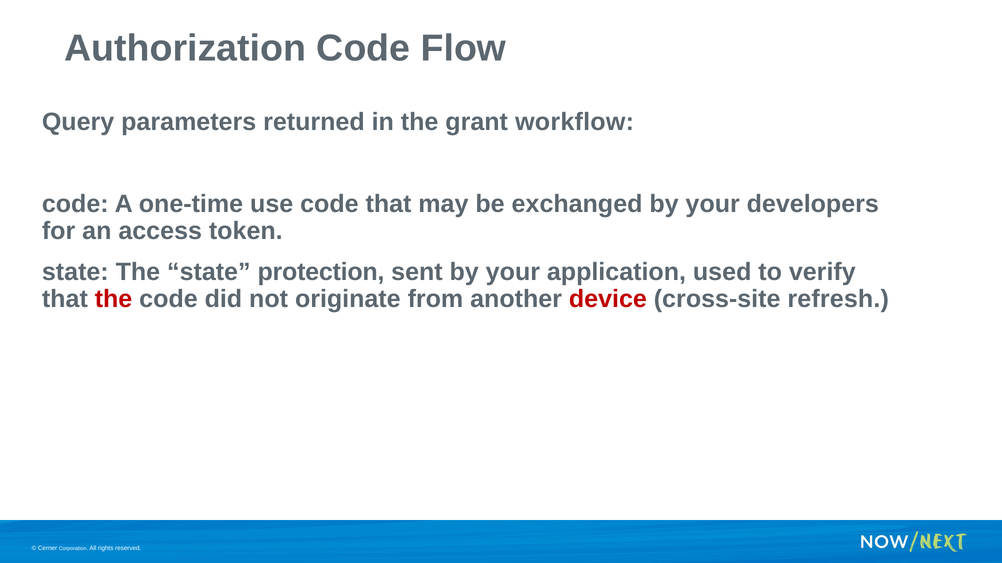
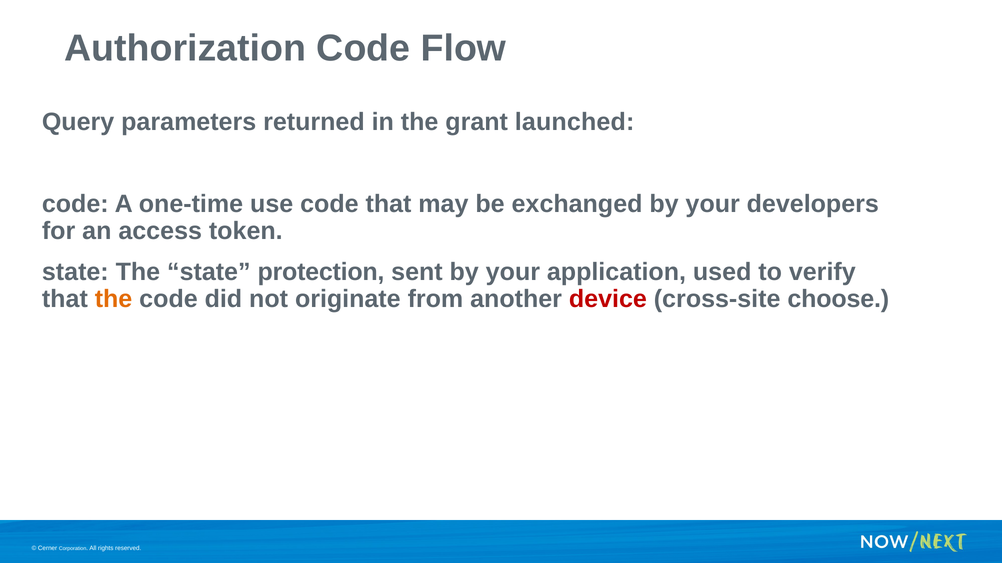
workflow: workflow -> launched (575, 122)
the colour: red -> orange (114, 299)
refresh: refresh -> choose (838, 299)
